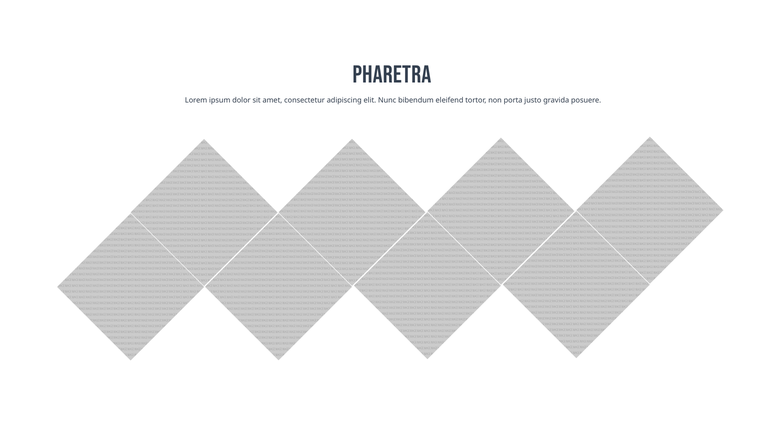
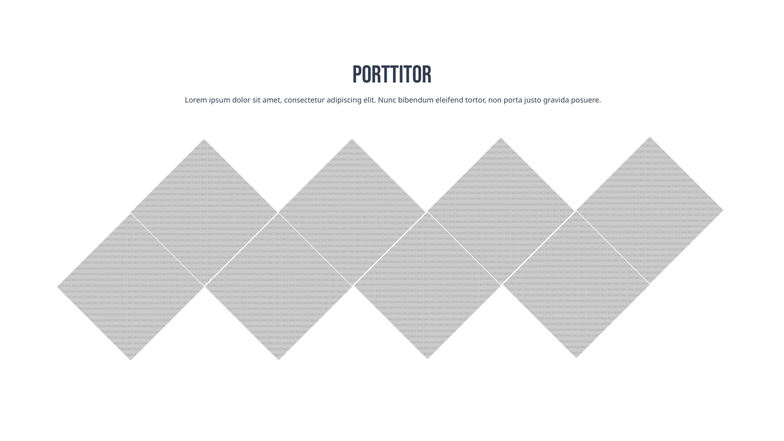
PHARETRA: PHARETRA -> PORTTITOR (392, 75)
